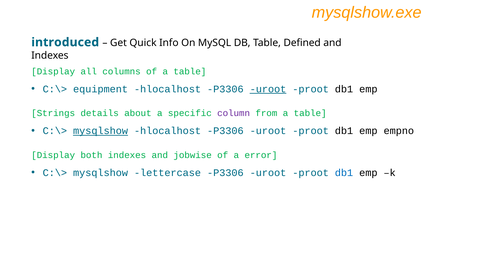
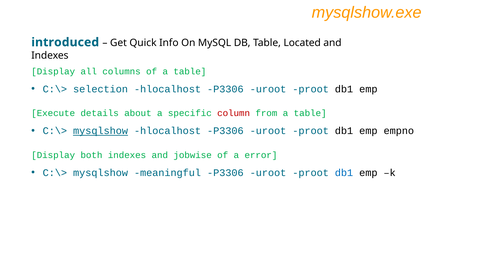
Defined: Defined -> Located (302, 43)
equipment: equipment -> selection (101, 89)
uroot underline: present -> none (268, 89)
Strings: Strings -> Execute (53, 113)
column colour: purple -> red (234, 113)
lettercase: lettercase -> meaningful (168, 173)
